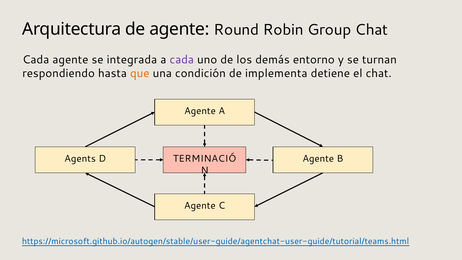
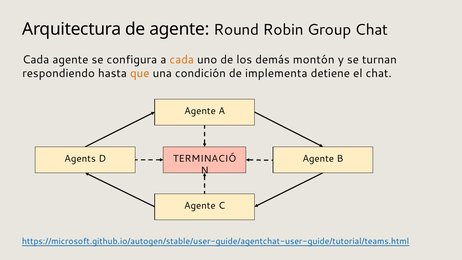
integrada: integrada -> configura (132, 60)
cada colour: purple -> orange (182, 60)
entorno: entorno -> montón (314, 60)
